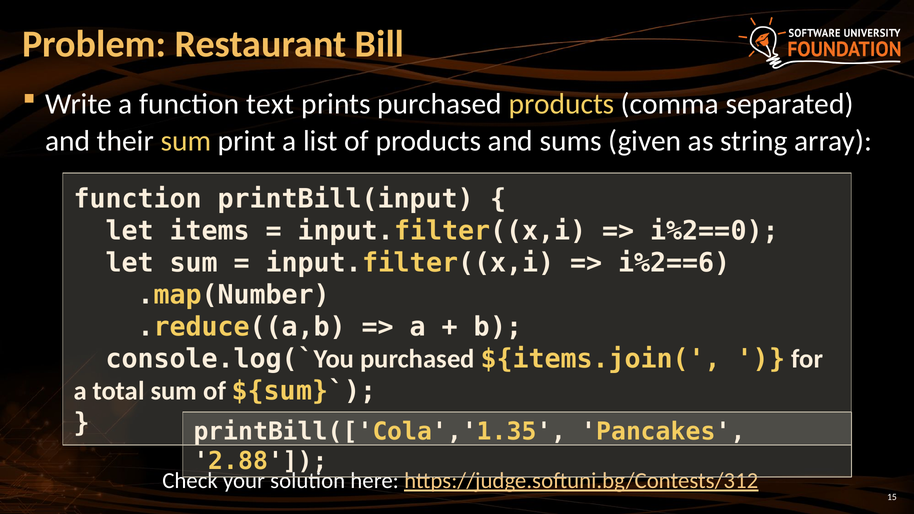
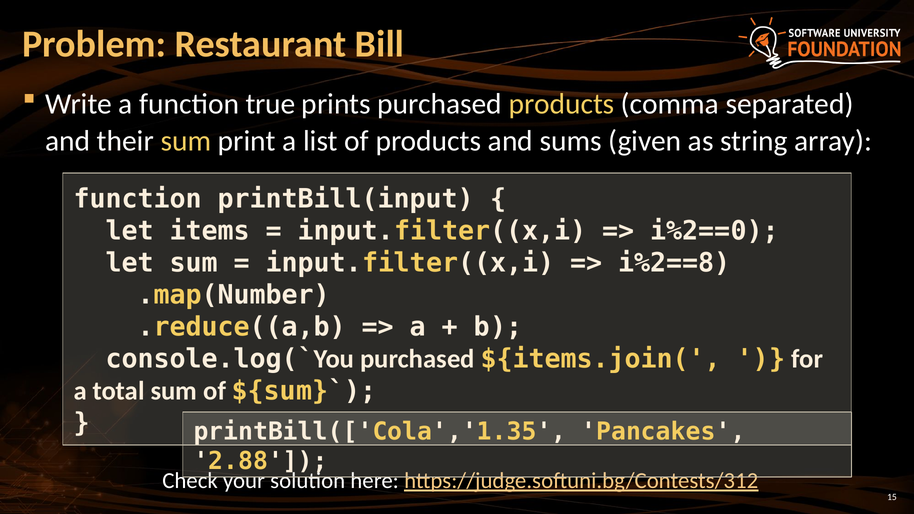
text: text -> true (270, 104)
i%2==6: i%2==6 -> i%2==8 (674, 263)
